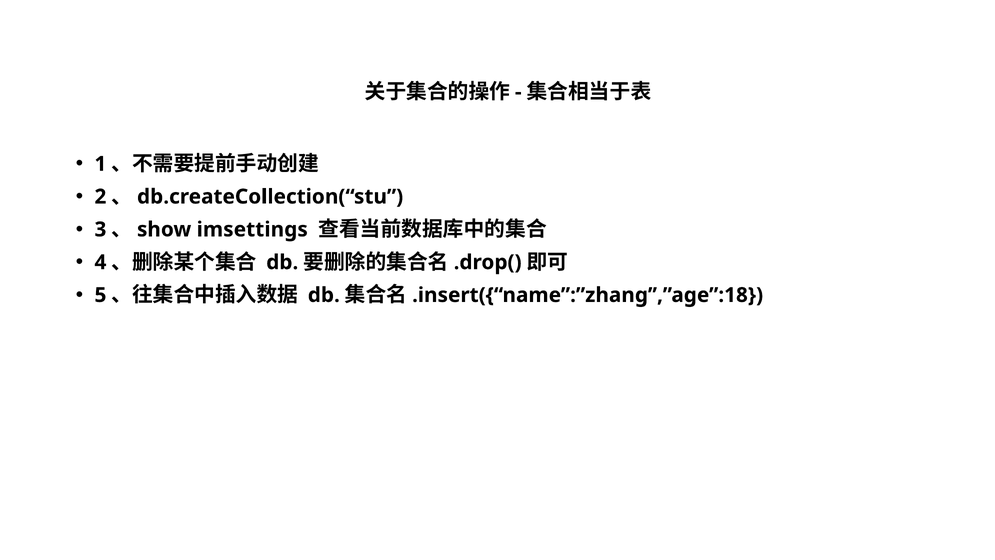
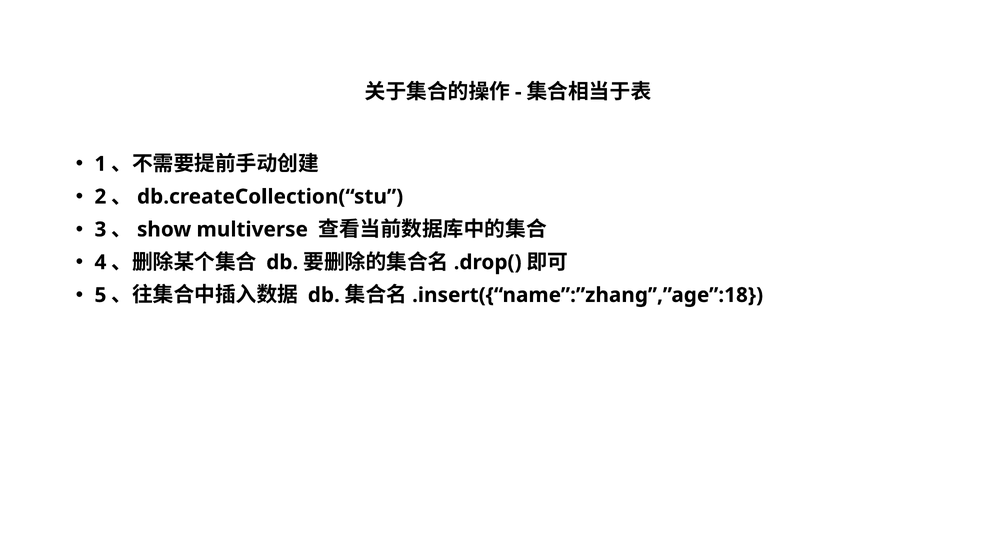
imsettings: imsettings -> multiverse (252, 229)
